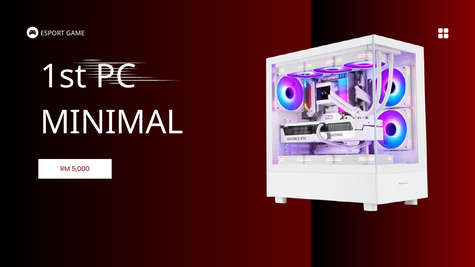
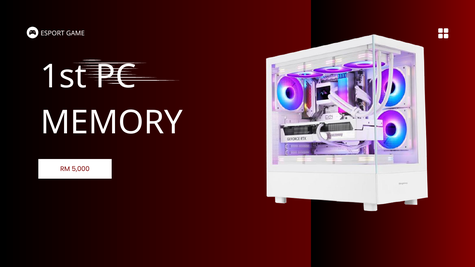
MINIMAL: MINIMAL -> MEMORY (112, 123)
